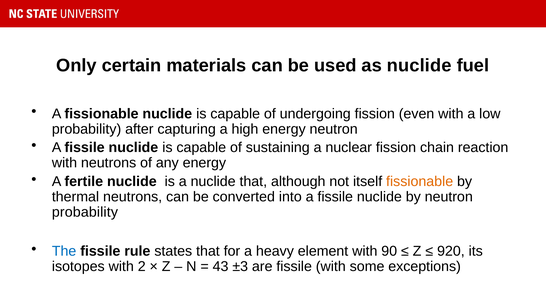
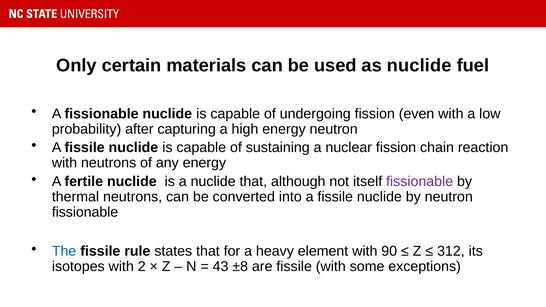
fissionable colour: orange -> purple (420, 182)
probability: probability -> fissionable (85, 212)
920: 920 -> 312 (451, 251)
±3: ±3 -> ±8 (240, 267)
